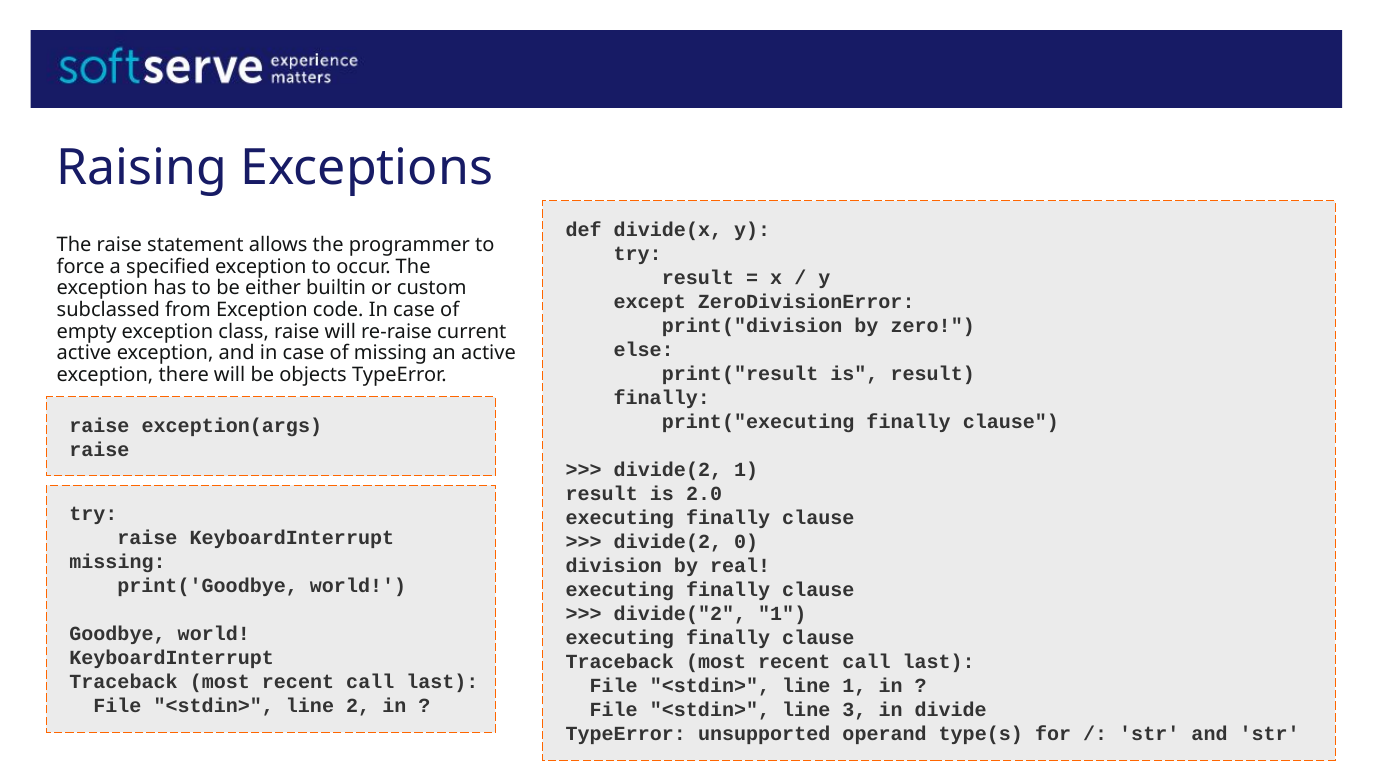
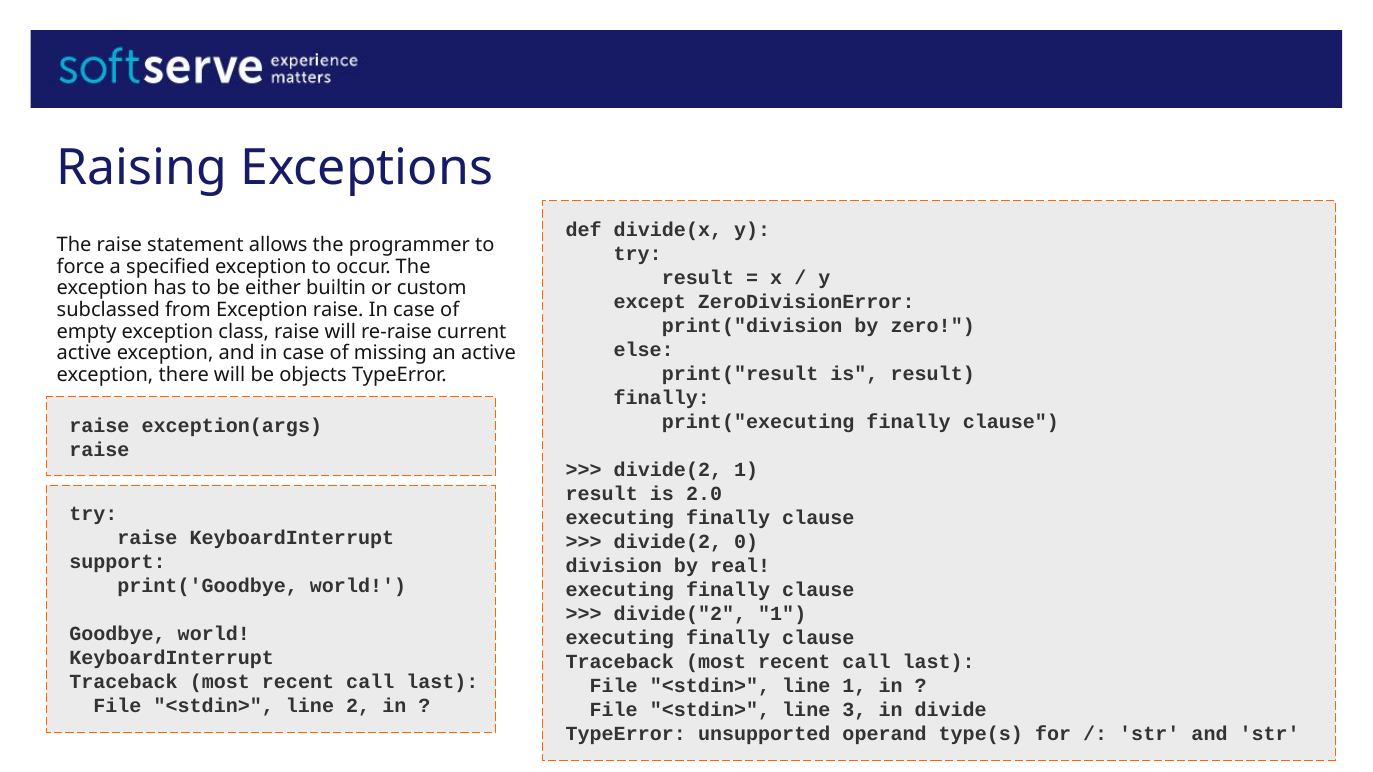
Exception code: code -> raise (338, 310)
missing: missing -> support (118, 562)
